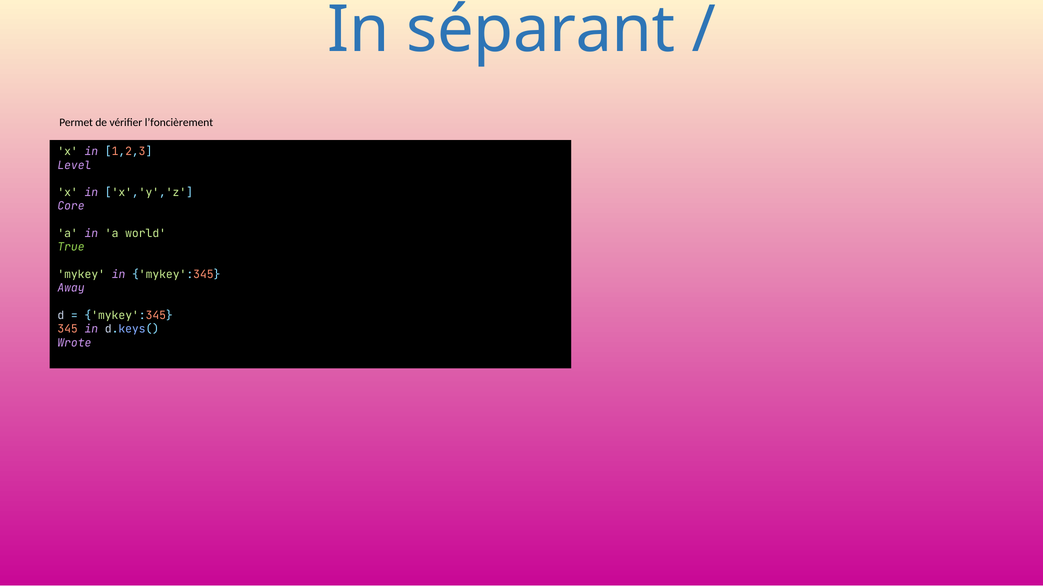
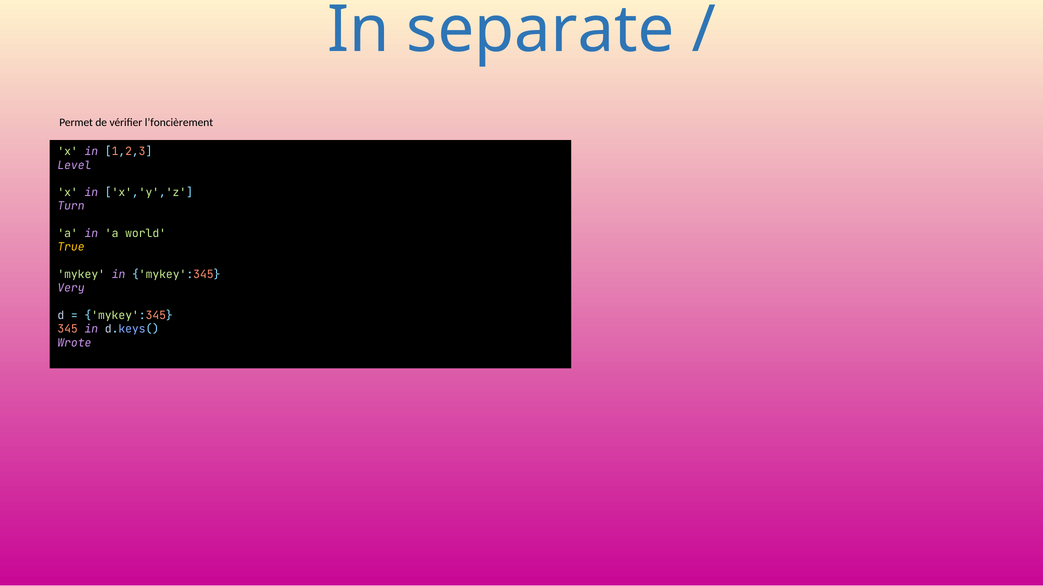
séparant: séparant -> separate (540, 30)
Core: Core -> Turn (71, 206)
True colour: light green -> yellow (71, 247)
Away: Away -> Very (71, 289)
